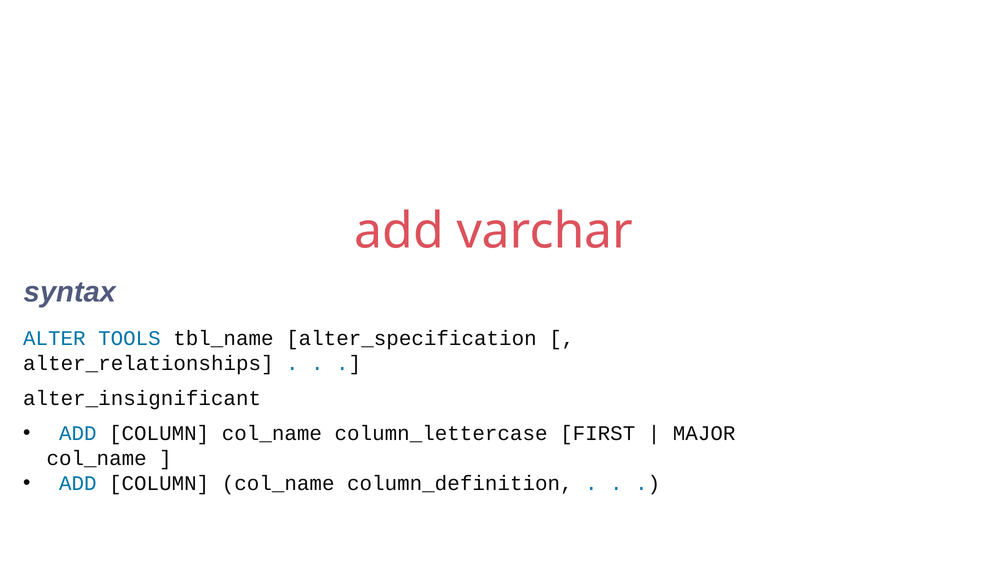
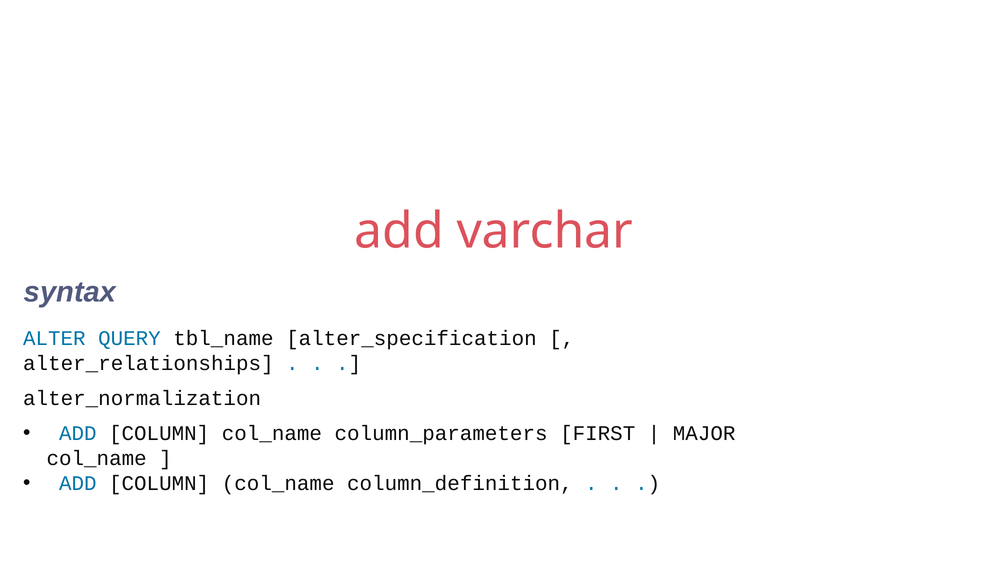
TOOLS: TOOLS -> QUERY (129, 338)
alter_insignificant: alter_insignificant -> alter_normalization (142, 398)
column_lettercase: column_lettercase -> column_parameters (441, 433)
